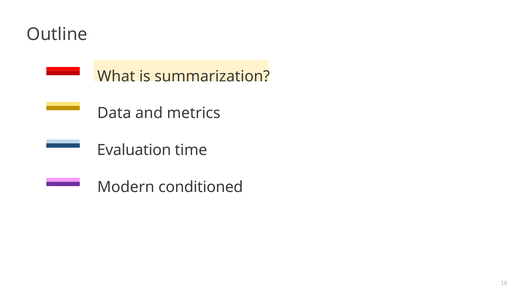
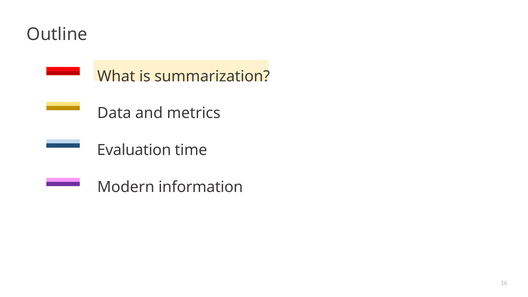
conditioned: conditioned -> information (201, 187)
